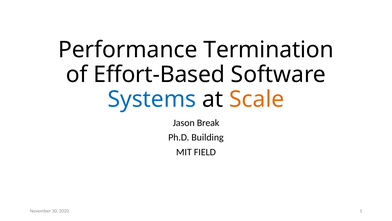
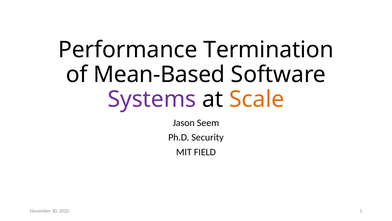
Effort-Based: Effort-Based -> Mean-Based (159, 74)
Systems colour: blue -> purple (152, 99)
Break: Break -> Seem (208, 123)
Building: Building -> Security (208, 137)
